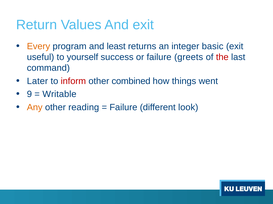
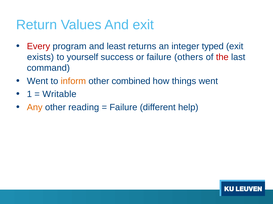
Every colour: orange -> red (38, 46)
basic: basic -> typed (213, 46)
useful: useful -> exists (40, 57)
greets: greets -> others (189, 57)
Later: Later -> Went (37, 81)
inform colour: red -> orange (73, 81)
9: 9 -> 1 (29, 94)
look: look -> help (188, 108)
